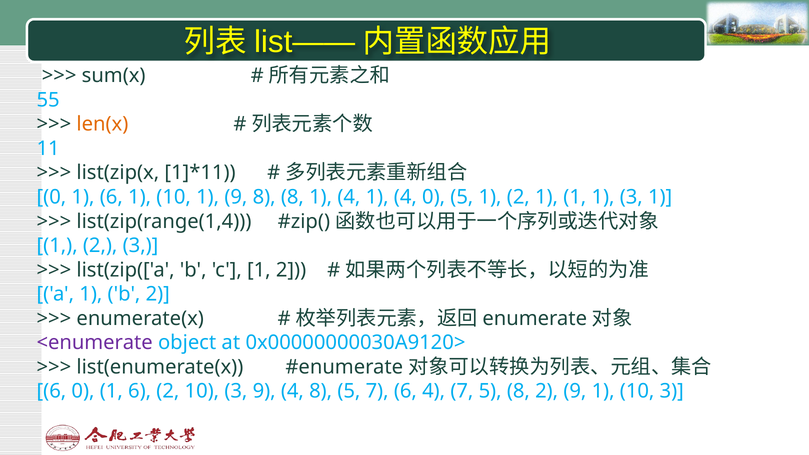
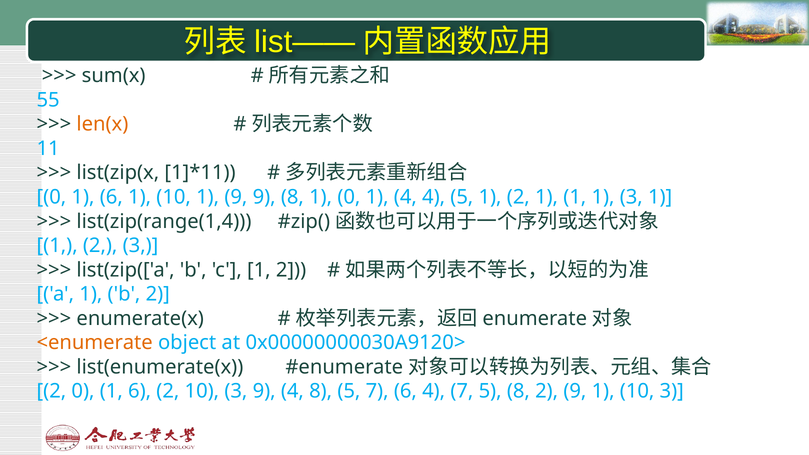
9 8: 8 -> 9 (264, 197)
8 1 4: 4 -> 0 (349, 197)
4 0: 0 -> 4 (434, 197)
<enumerate colour: purple -> orange (95, 343)
6: 6 -> 2 (51, 391)
